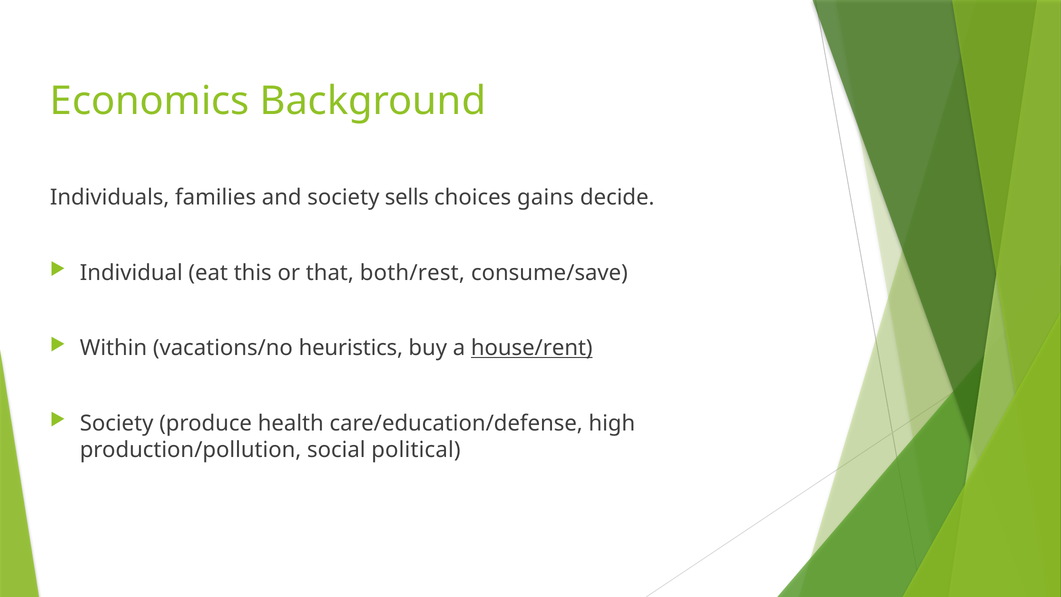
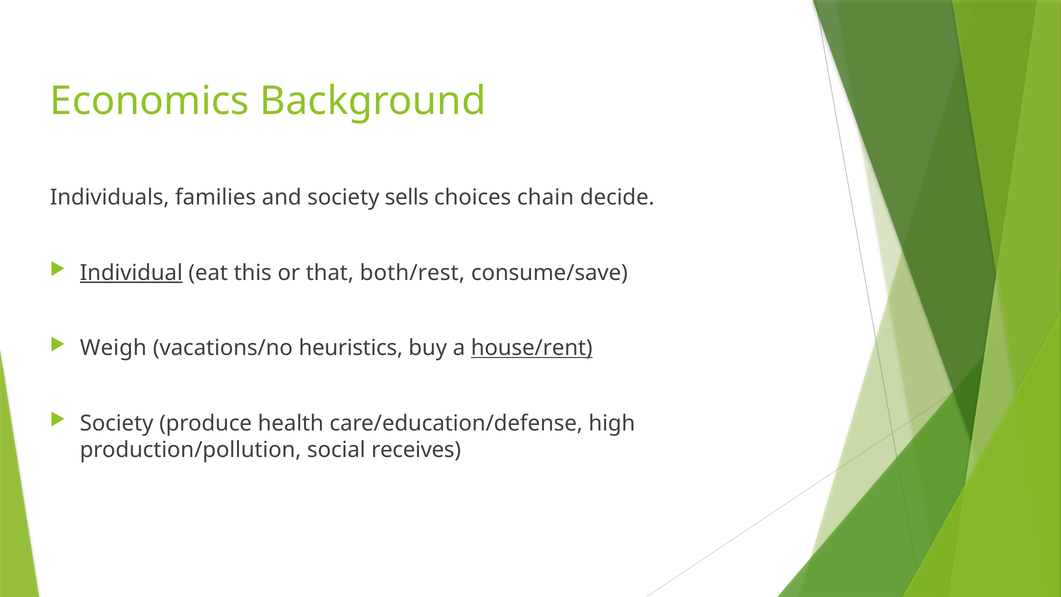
gains: gains -> chain (546, 197)
Individual underline: none -> present (131, 273)
Within: Within -> Weigh (113, 348)
political: political -> receives (416, 450)
